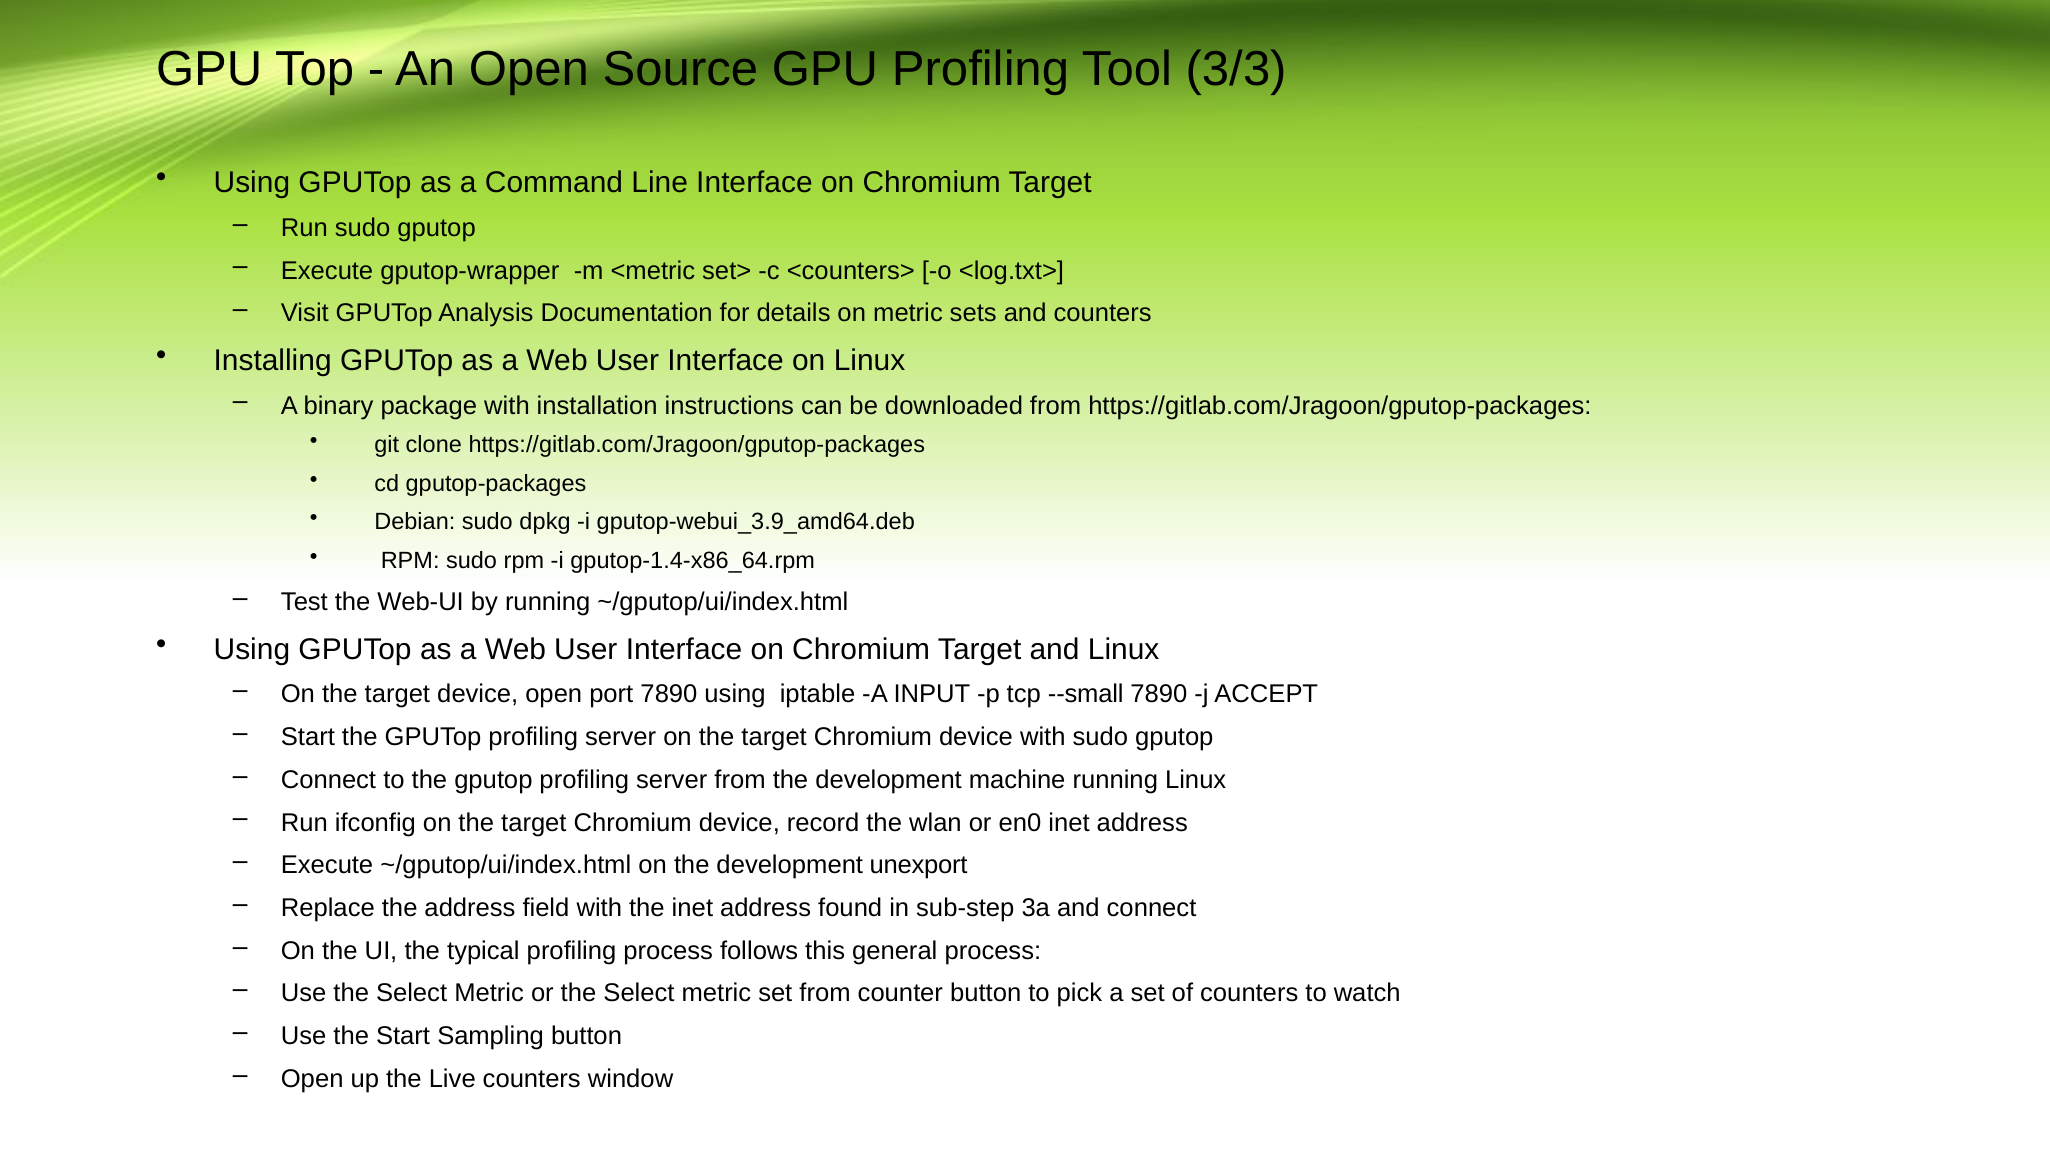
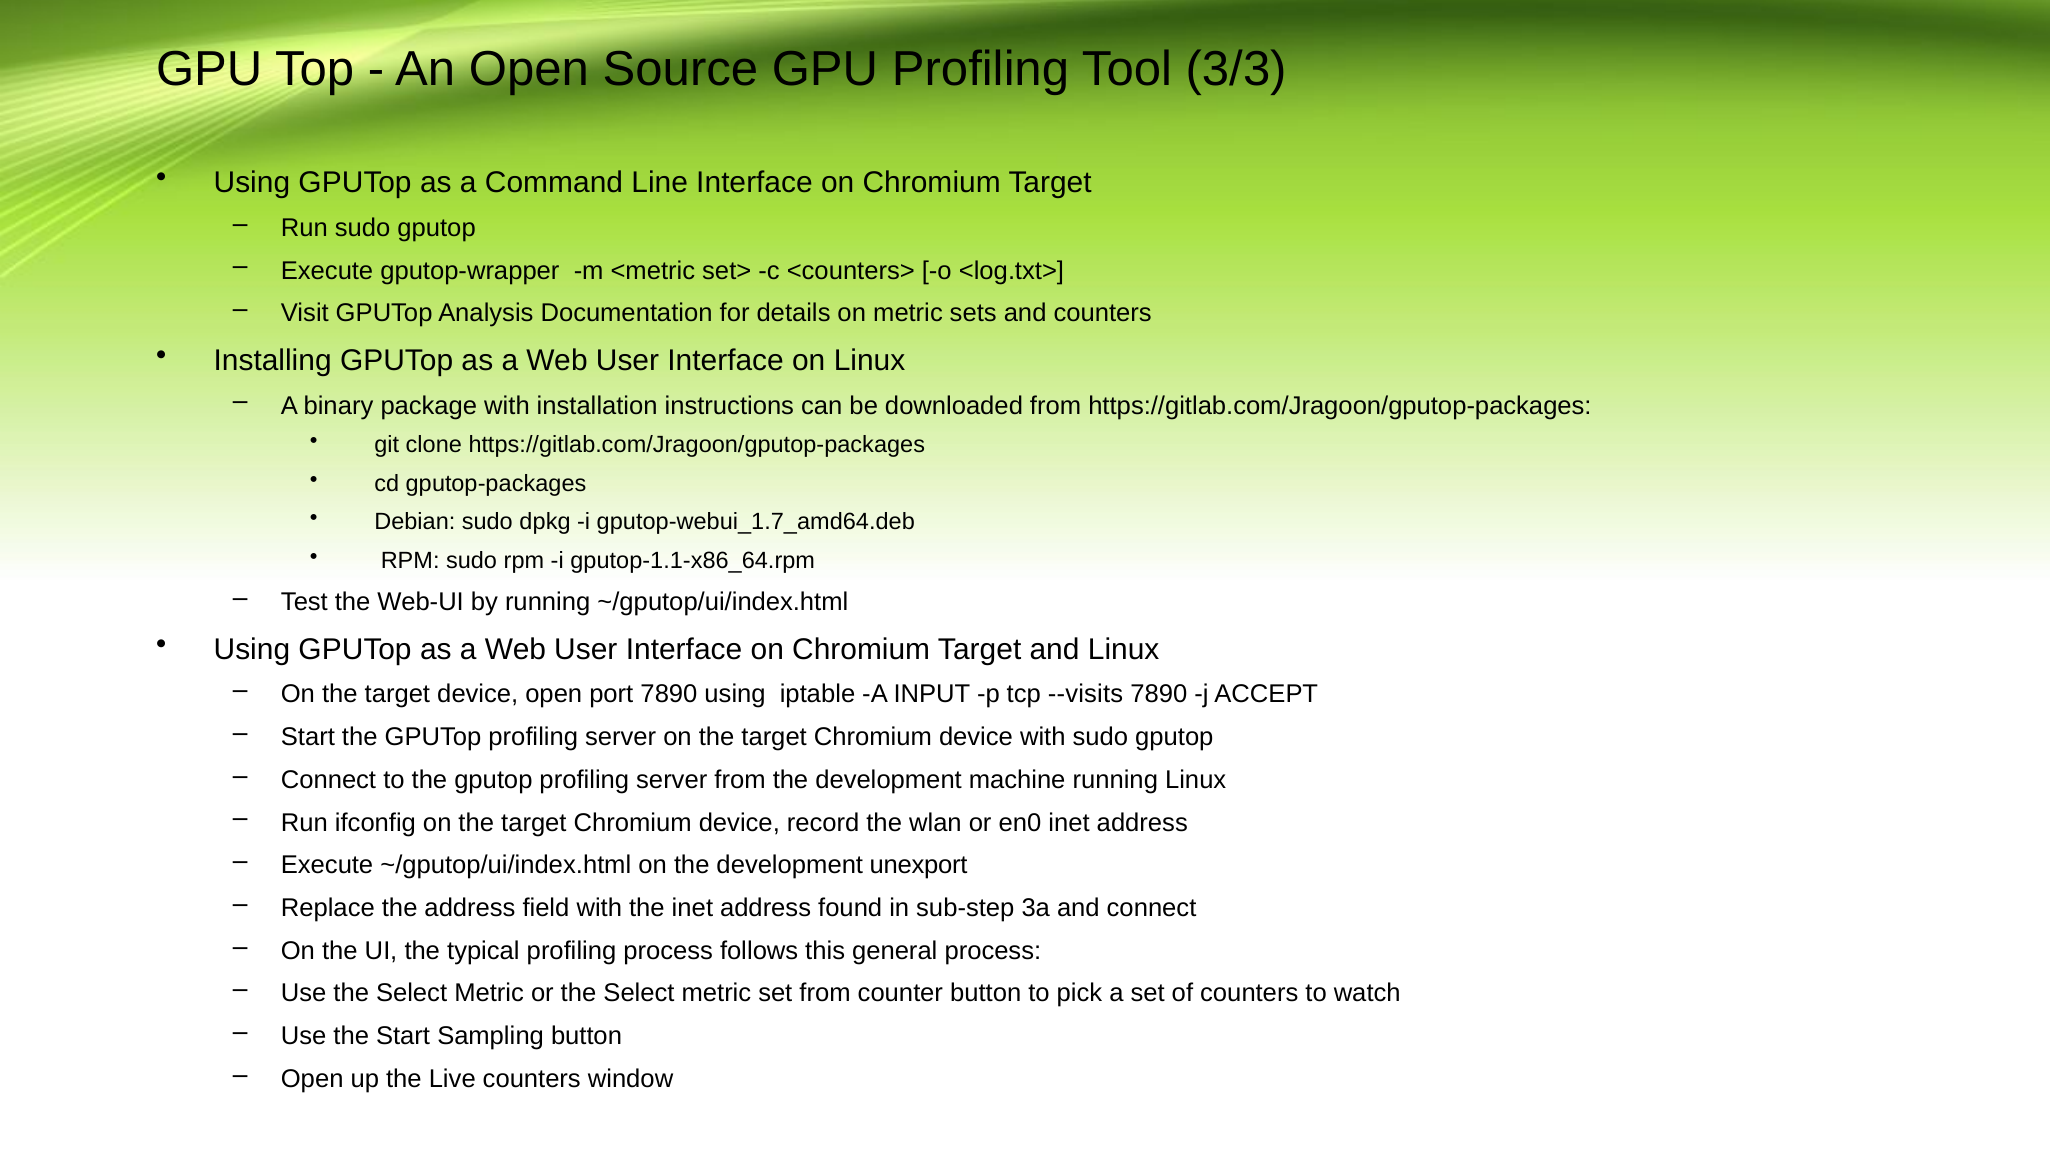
gputop-webui_3.9_amd64.deb: gputop-webui_3.9_amd64.deb -> gputop-webui_1.7_amd64.deb (756, 522)
gputop-1.4-x86_64.rpm: gputop-1.4-x86_64.rpm -> gputop-1.1-x86_64.rpm (693, 561)
--small: --small -> --visits (1086, 694)
